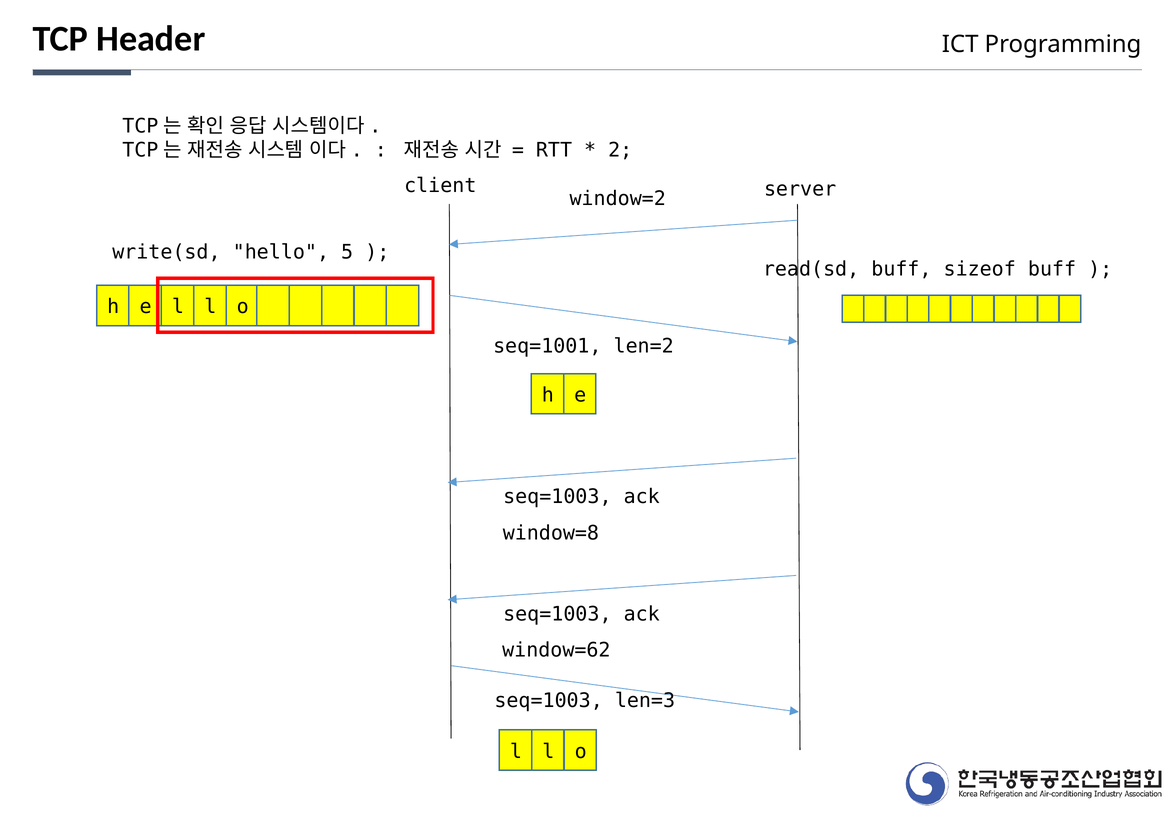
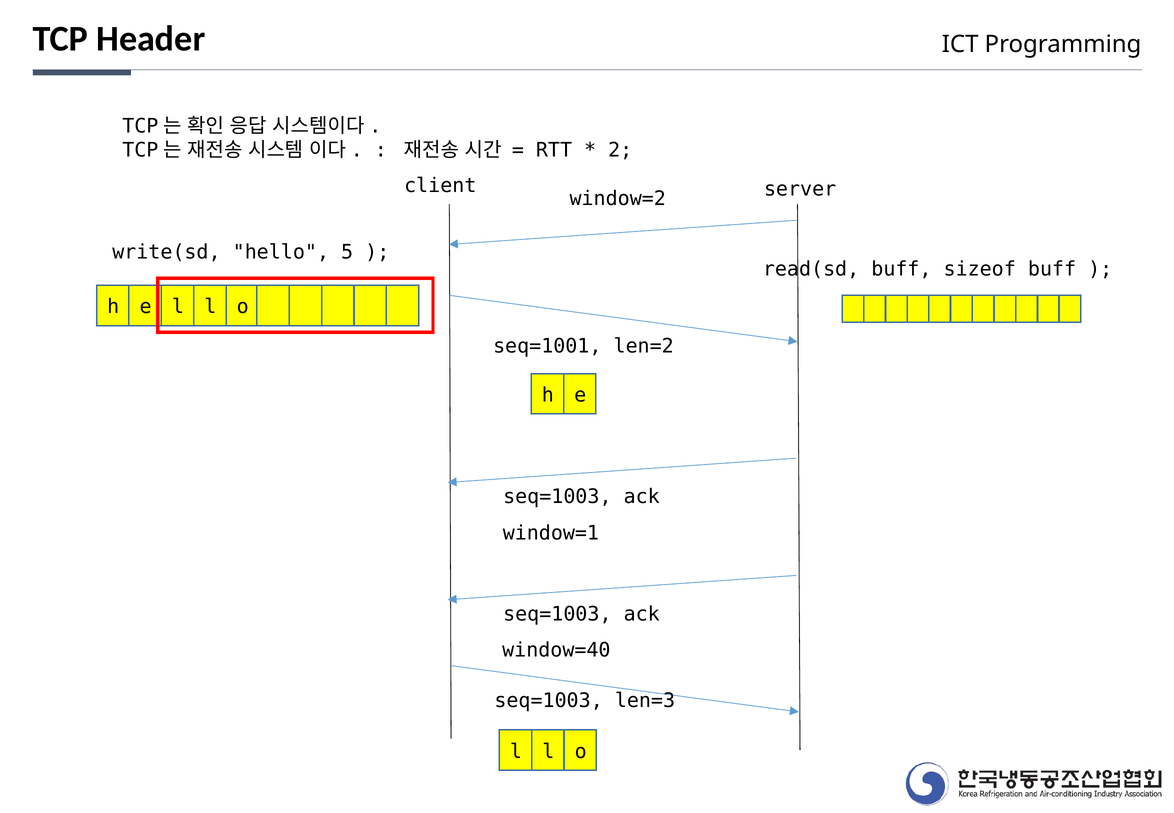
window=8: window=8 -> window=1 (551, 533)
window=62: window=62 -> window=40 (556, 650)
